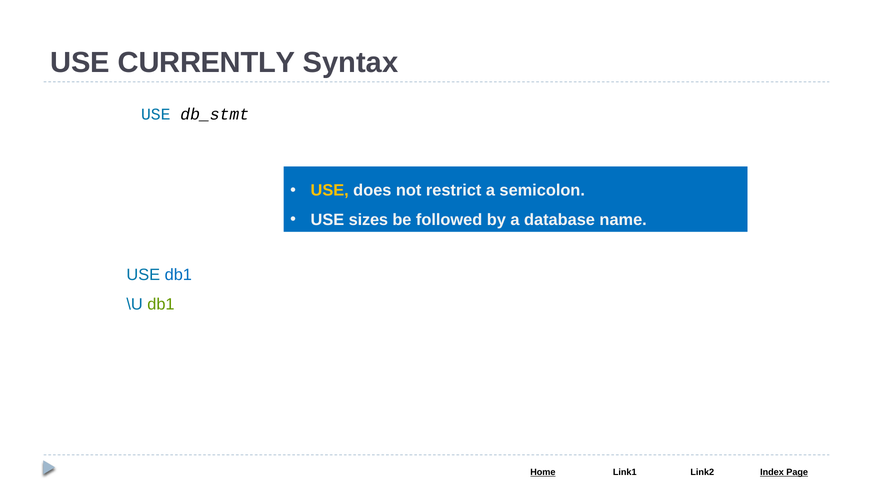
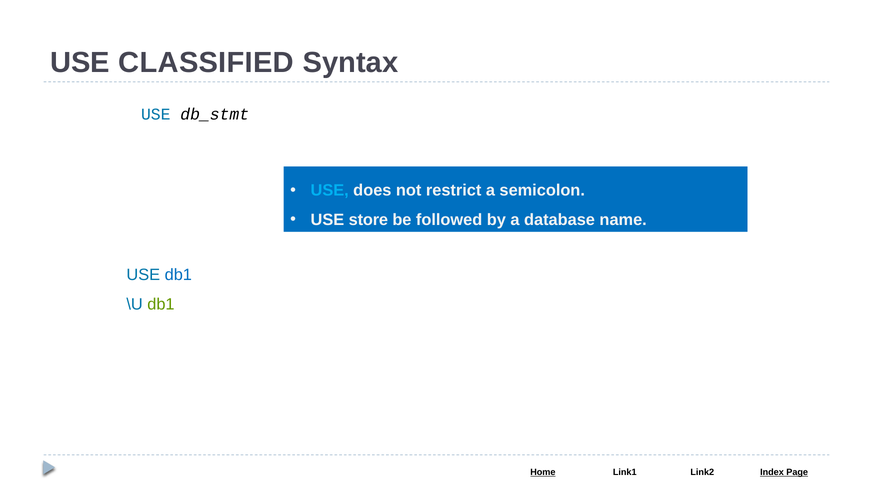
CURRENTLY: CURRENTLY -> CLASSIFIED (206, 63)
USE colour: yellow -> light blue (330, 191)
sizes: sizes -> store (368, 220)
